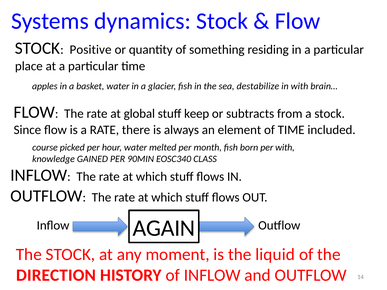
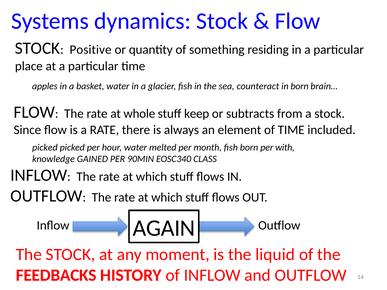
destabilize: destabilize -> counteract (258, 86)
in with: with -> born (300, 86)
global: global -> whole (139, 114)
course: course -> picked (45, 148)
DIRECTION: DIRECTION -> FEEDBACKS (56, 275)
